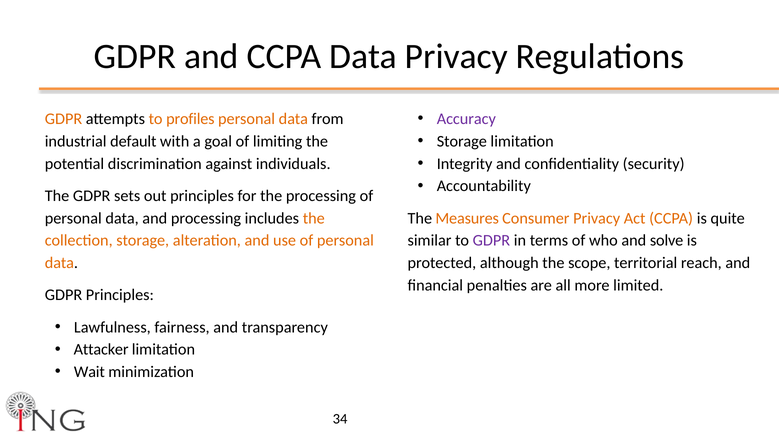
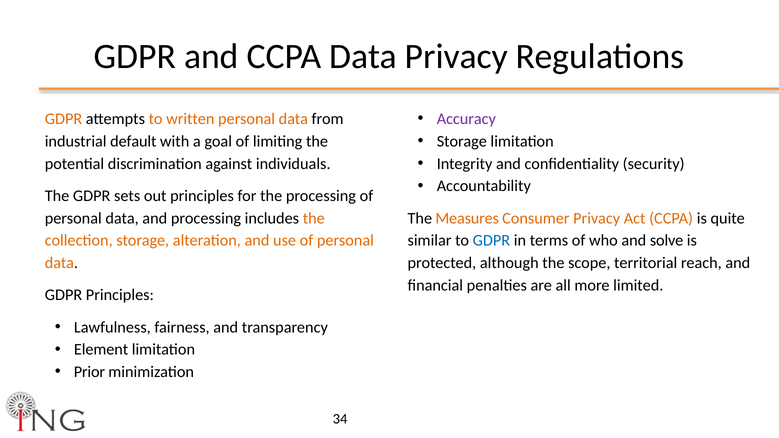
profiles: profiles -> written (190, 119)
GDPR colour: purple -> blue (491, 241)
Attacker: Attacker -> Element (101, 350)
Wait: Wait -> Prior (89, 372)
